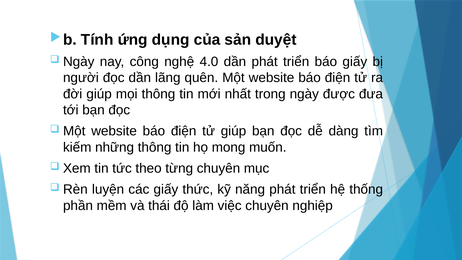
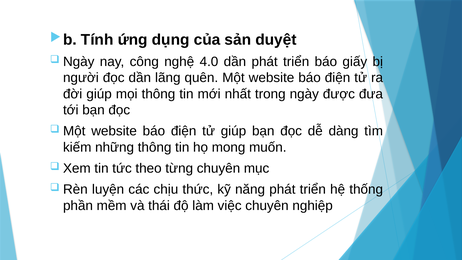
các giấy: giấy -> chịu (166, 189)
